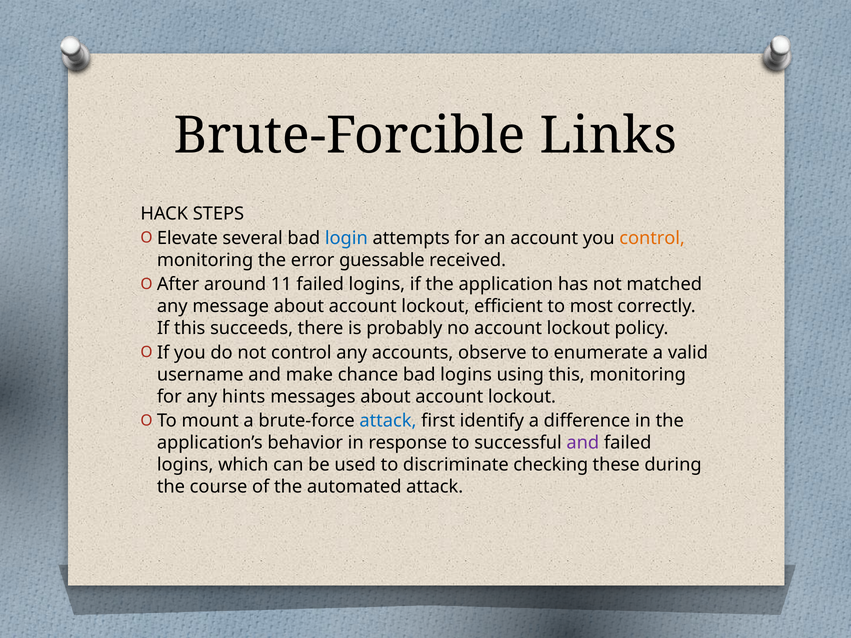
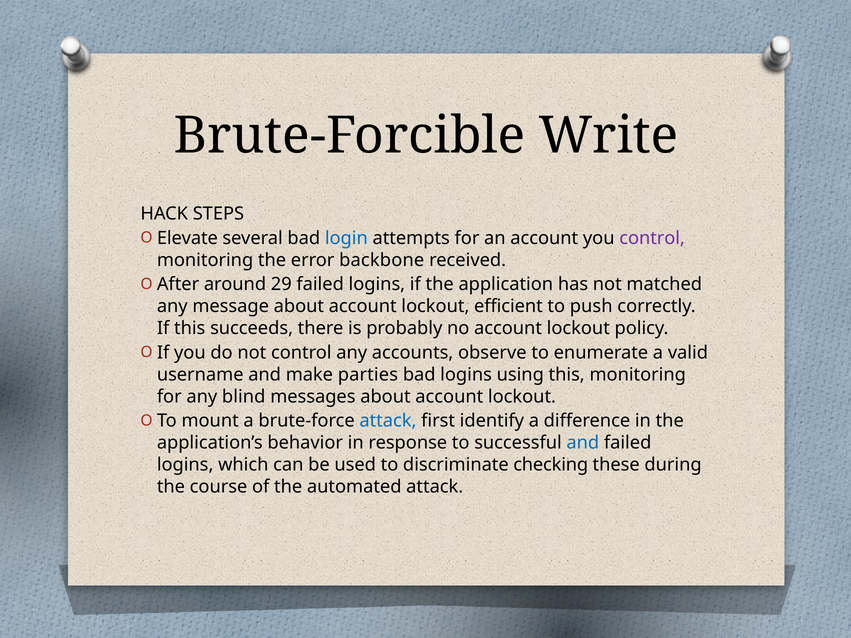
Links: Links -> Write (609, 136)
control colour: orange -> purple (652, 238)
guessable: guessable -> backbone (382, 260)
11: 11 -> 29 (281, 285)
most: most -> push (591, 306)
chance: chance -> parties (368, 375)
hints: hints -> blind (244, 397)
and colour: purple -> blue (583, 443)
